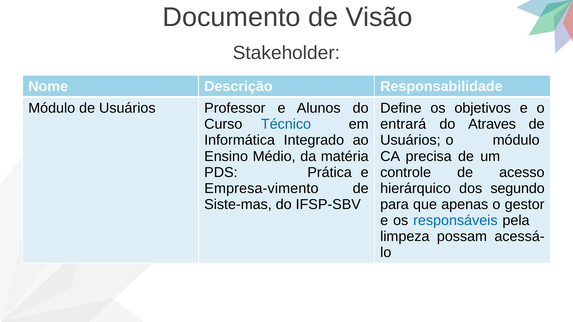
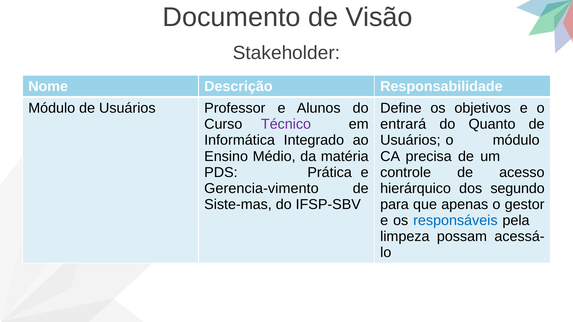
Técnico colour: blue -> purple (286, 124)
Atraves: Atraves -> Quanto (492, 124)
Empresa-vimento: Empresa-vimento -> Gerencia-vimento (261, 189)
